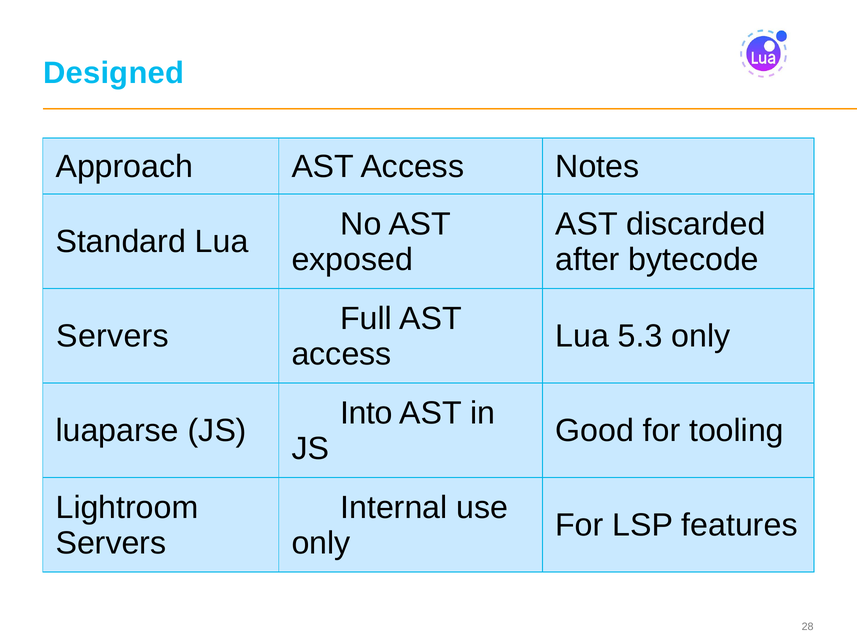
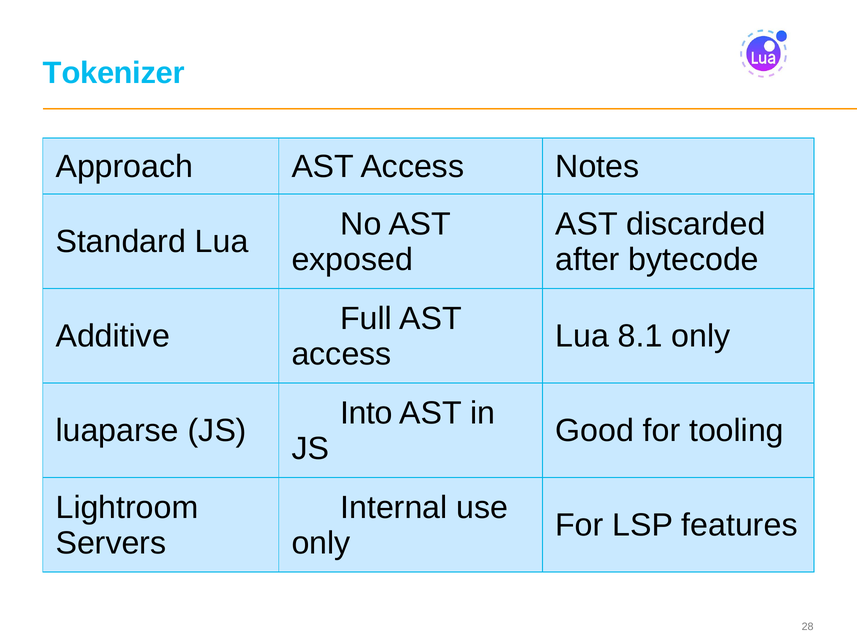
Designed: Designed -> Tokenizer (114, 73)
Servers: Servers -> Additive (113, 337)
5.3: 5.3 -> 8.1 (640, 337)
